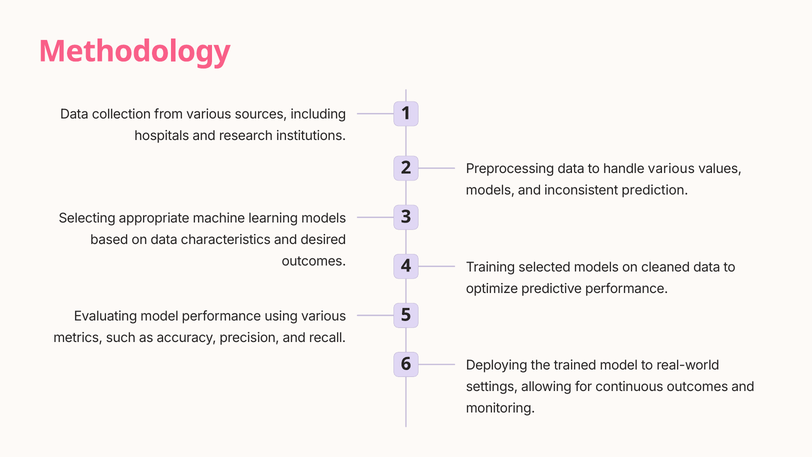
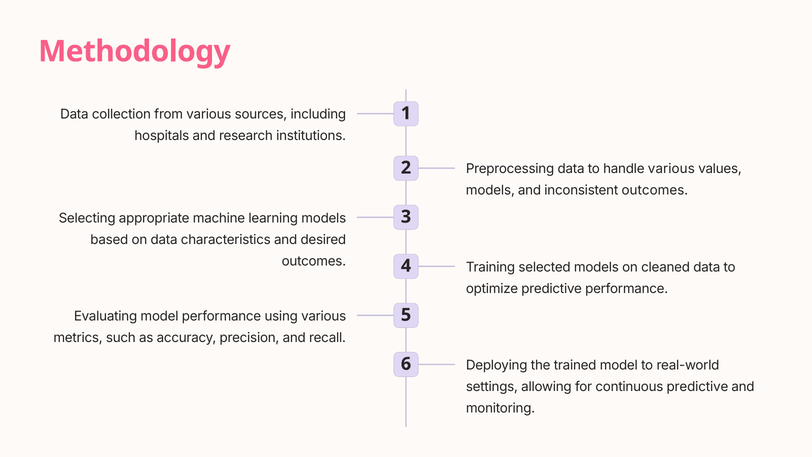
inconsistent prediction: prediction -> outcomes (655, 190)
continuous outcomes: outcomes -> predictive (697, 387)
